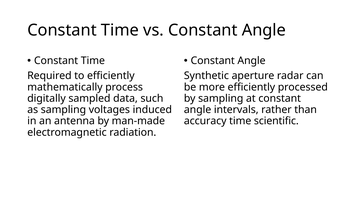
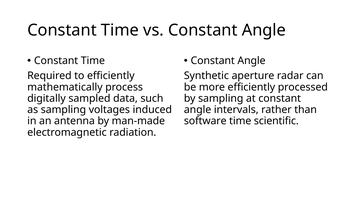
accuracy: accuracy -> software (205, 121)
